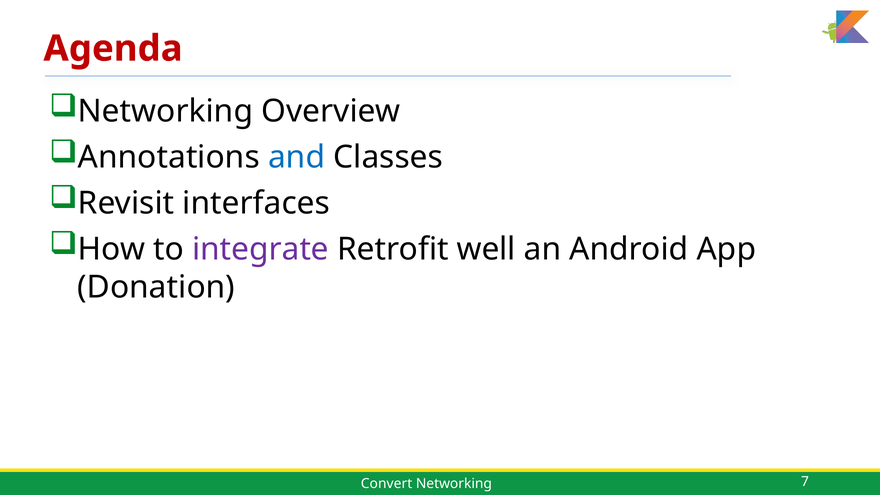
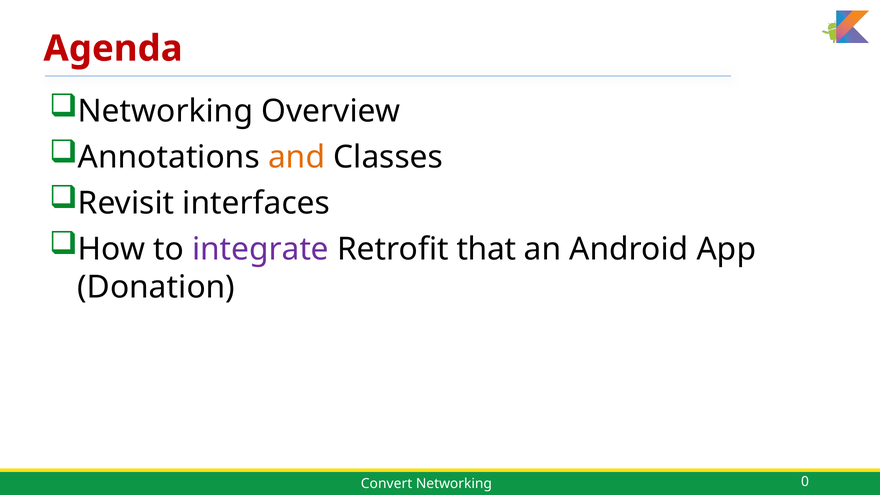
and colour: blue -> orange (297, 157)
well: well -> that (486, 249)
7: 7 -> 0 (805, 482)
